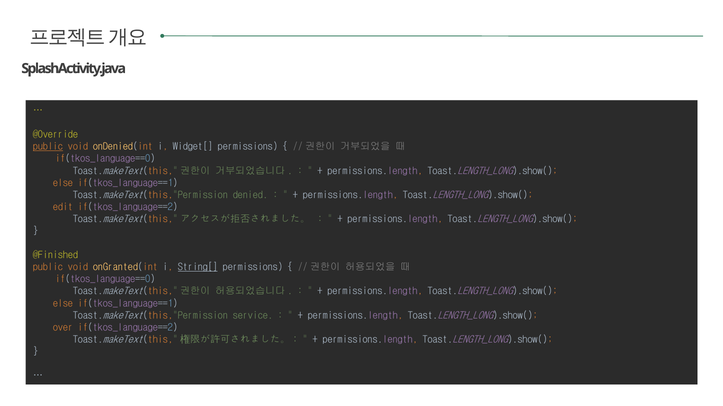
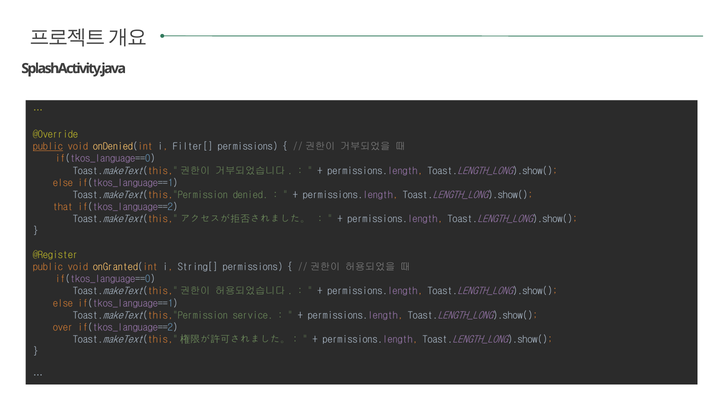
Widget[: Widget[ -> Filter[ (193, 147)
edit: edit -> that (63, 207)
@Finished: @Finished -> @Register (55, 255)
String[ underline: present -> none (198, 268)
